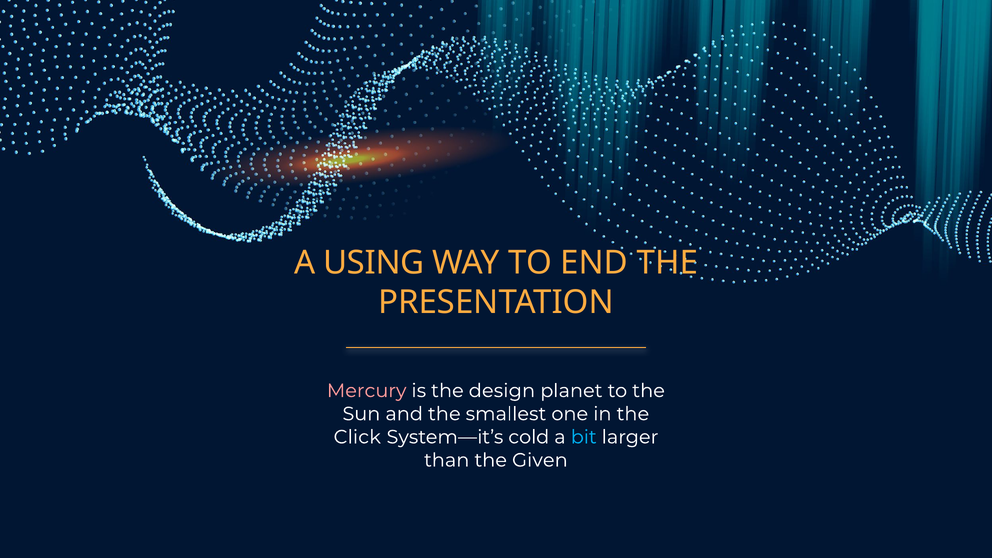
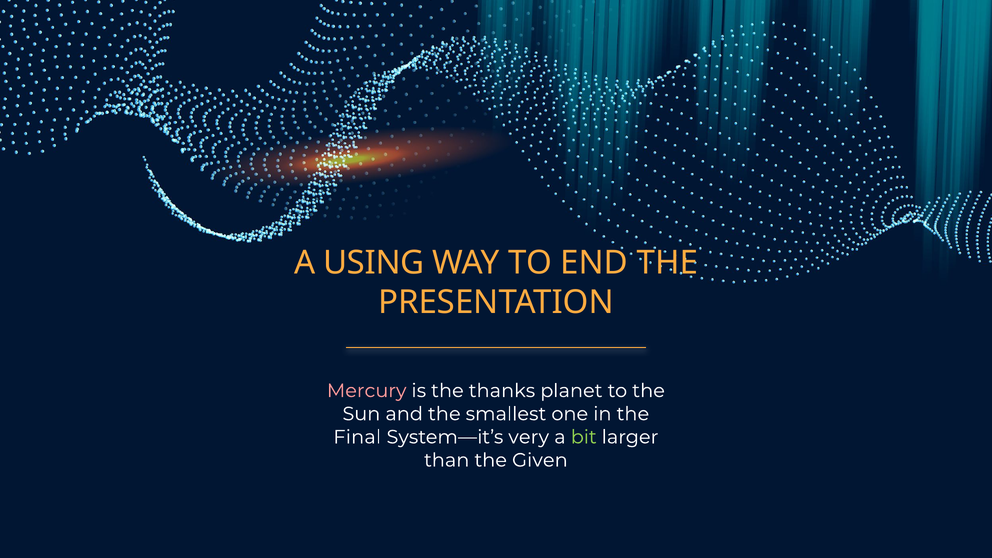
design: design -> thanks (502, 391)
Click: Click -> Final (357, 437)
cold: cold -> very (529, 437)
bit colour: light blue -> light green (584, 437)
